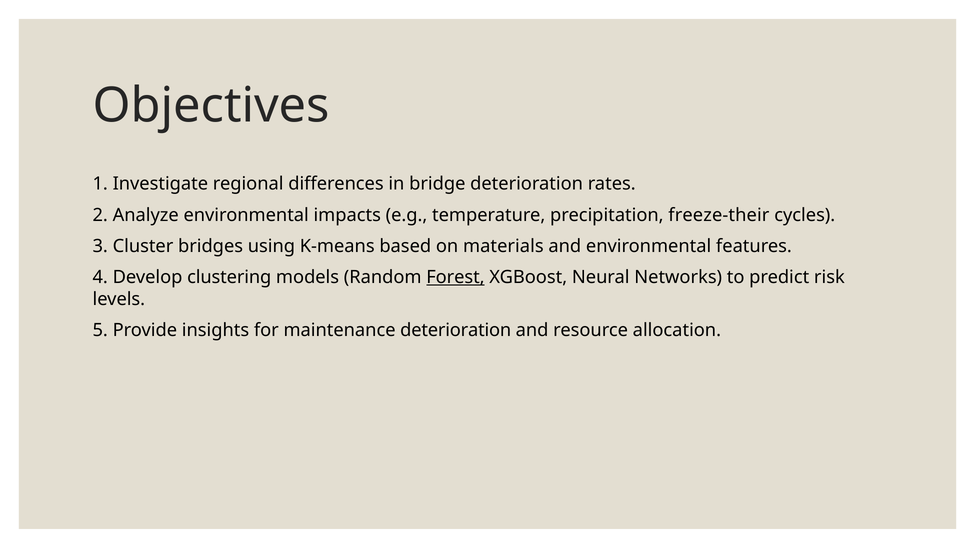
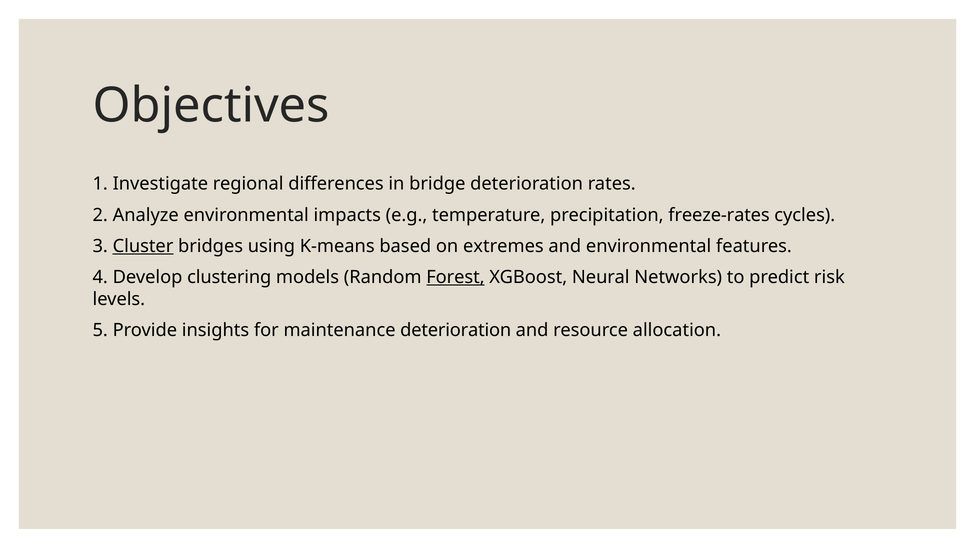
freeze-their: freeze-their -> freeze-rates (719, 215)
Cluster underline: none -> present (143, 246)
materials: materials -> extremes (503, 246)
